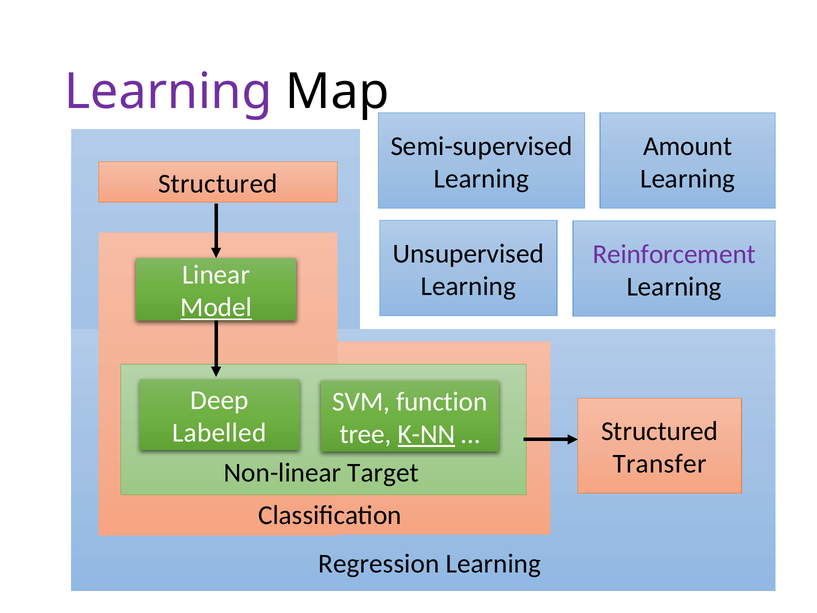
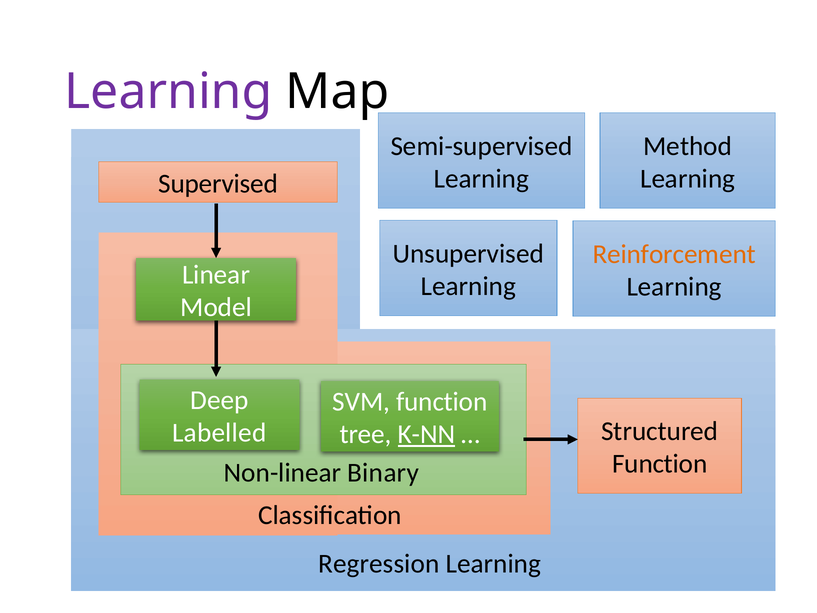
Amount: Amount -> Method (688, 146)
Structured: Structured -> Supervised (218, 184)
Reinforcement colour: purple -> orange (674, 254)
Model underline: present -> none (216, 307)
Transfer: Transfer -> Function (660, 464)
Target: Target -> Binary (383, 473)
